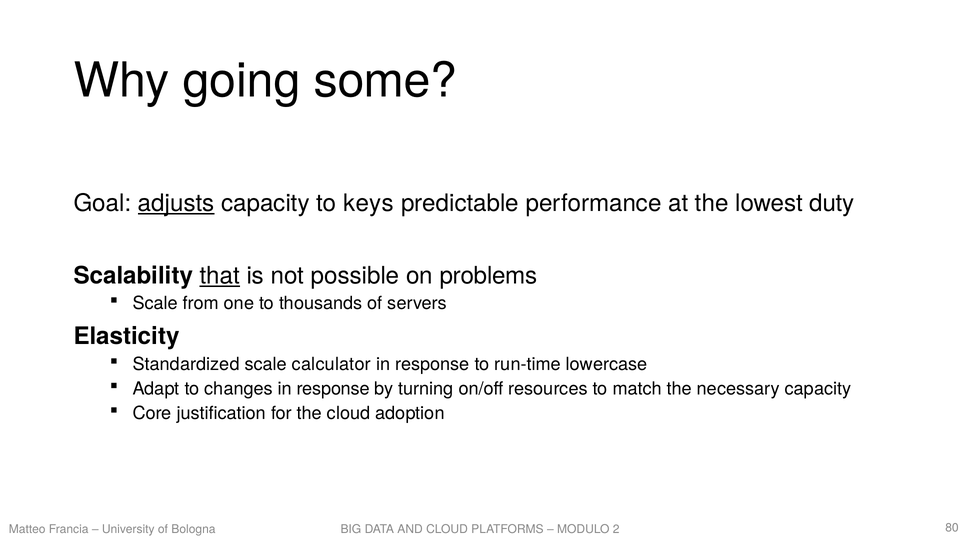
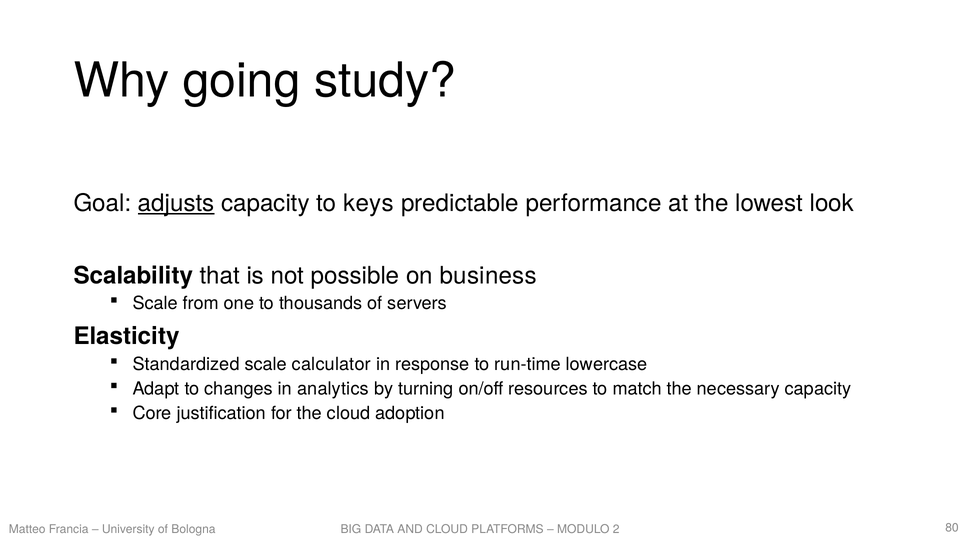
some: some -> study (385, 81)
duty: duty -> look (832, 204)
that underline: present -> none (220, 276)
problems: problems -> business (488, 276)
changes in response: response -> analytics (333, 389)
